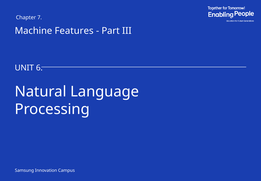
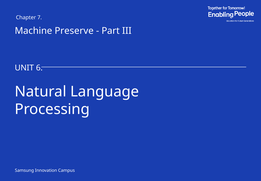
Features: Features -> Preserve (74, 31)
